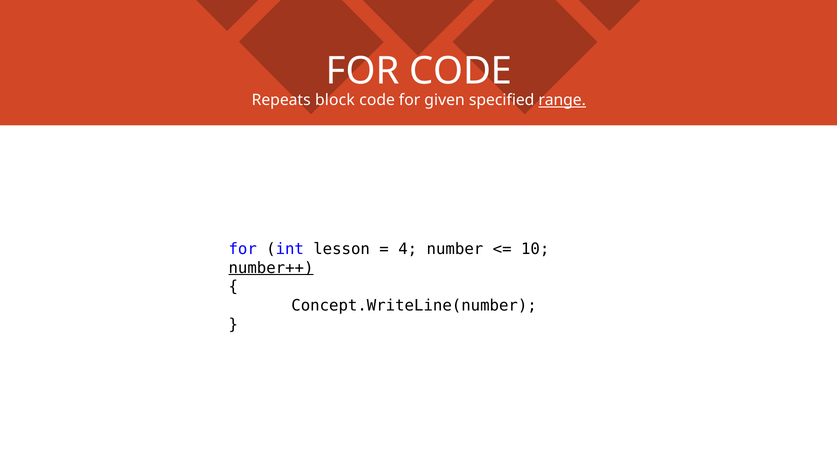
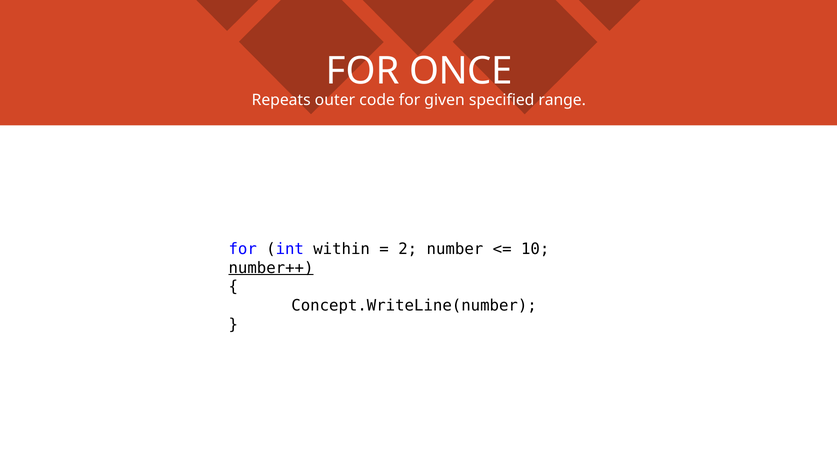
FOR CODE: CODE -> ONCE (461, 71)
block: block -> outer (335, 100)
range underline: present -> none (562, 100)
lesson: lesson -> within (342, 249)
4: 4 -> 2 (408, 249)
